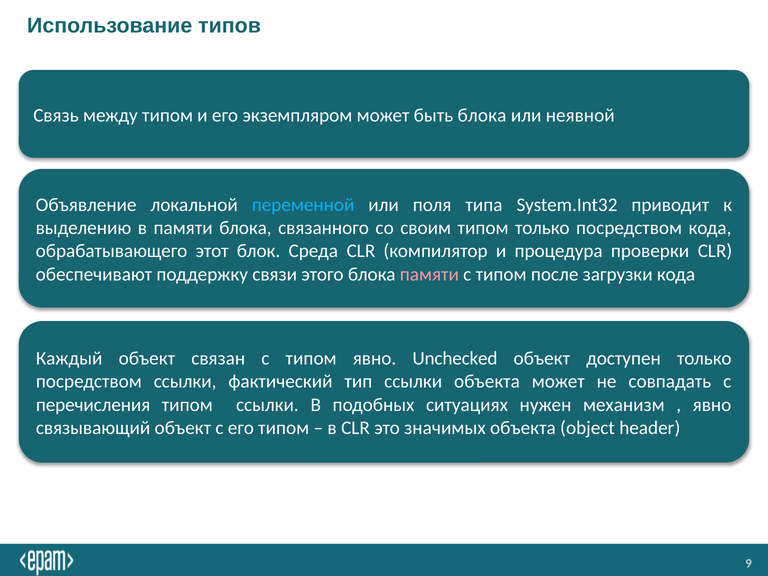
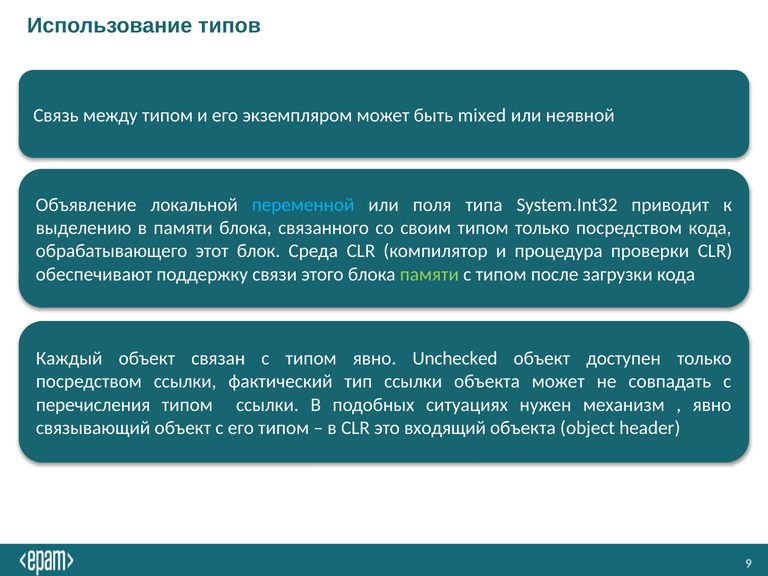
быть блока: блока -> mixed (482, 115)
памяти colour: pink -> light green (429, 274)
значимых: значимых -> входящий (445, 428)
